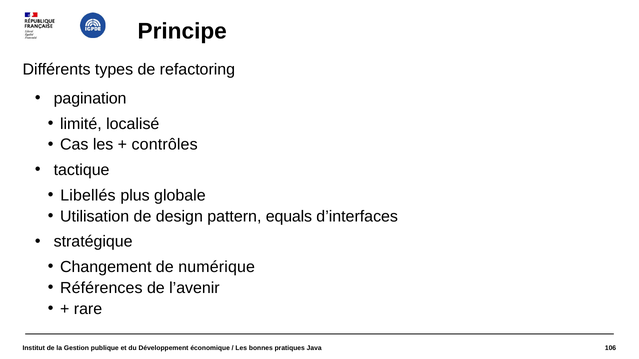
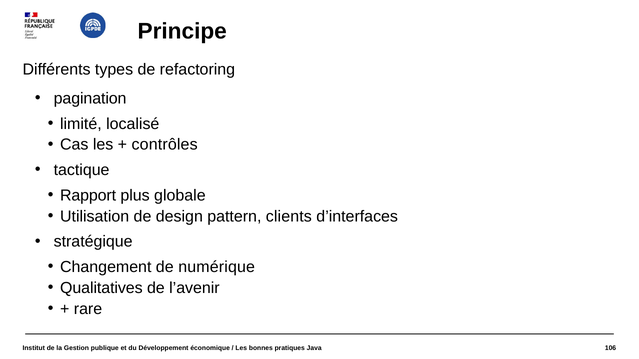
Libellés: Libellés -> Rapport (88, 196)
equals: equals -> clients (289, 217)
Références: Références -> Qualitatives (101, 288)
